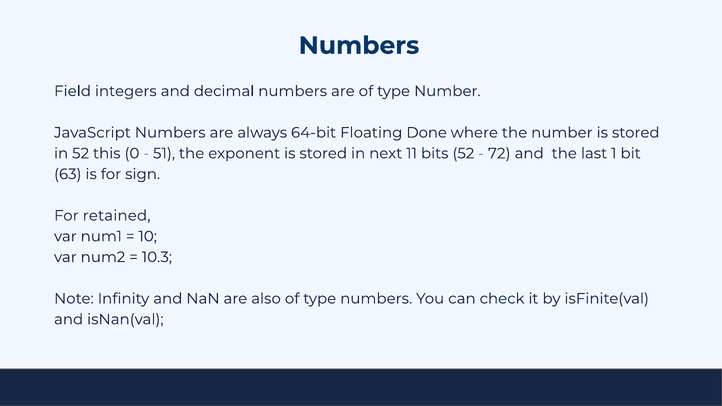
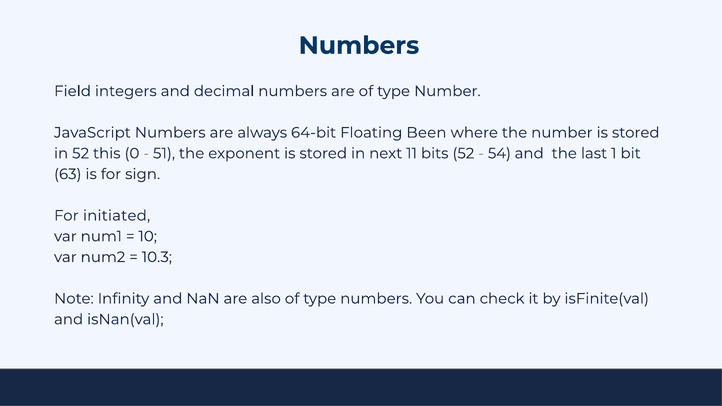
Done: Done -> Been (426, 133)
72: 72 -> 54 (499, 153)
retained: retained -> initiated (117, 216)
